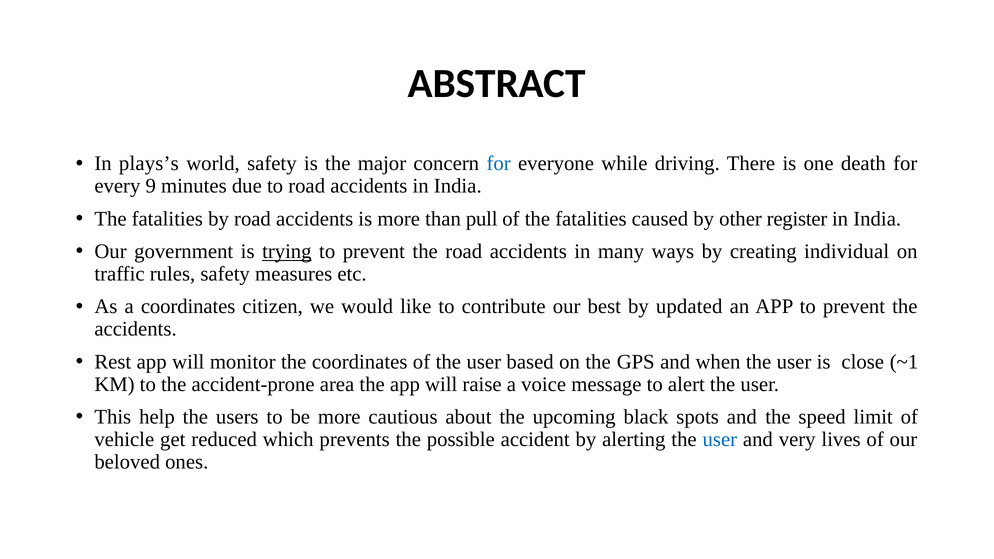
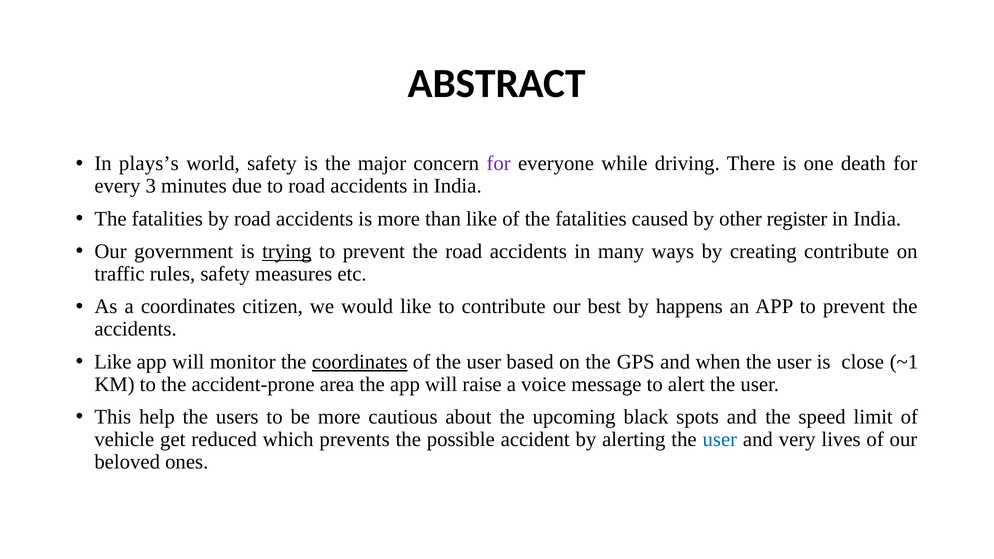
for colour: blue -> purple (499, 164)
9: 9 -> 3 (151, 186)
than pull: pull -> like (482, 219)
creating individual: individual -> contribute (847, 252)
updated: updated -> happens (689, 307)
Rest: Rest -> Like (113, 362)
coordinates underline: none -> present (360, 362)
